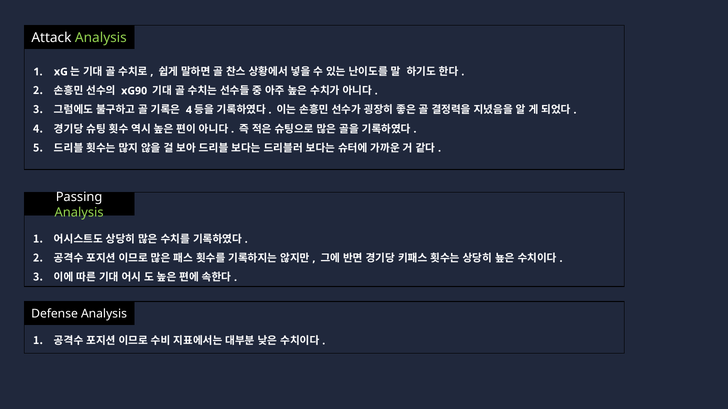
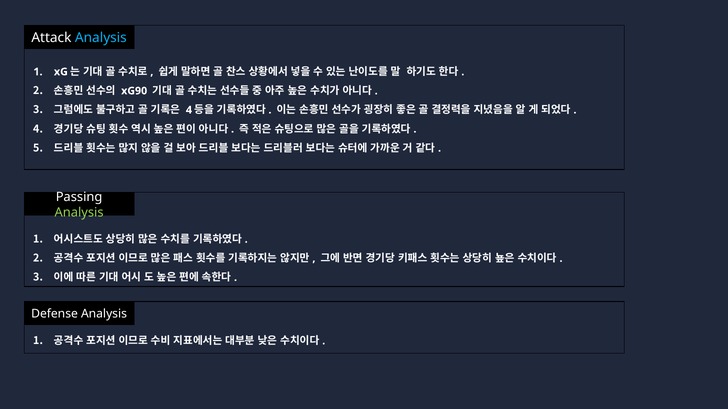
Analysis colour: light green -> light blue (101, 38)
